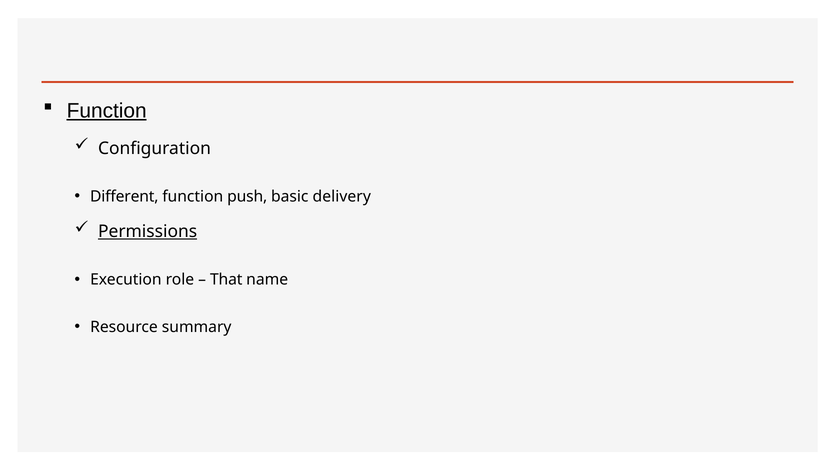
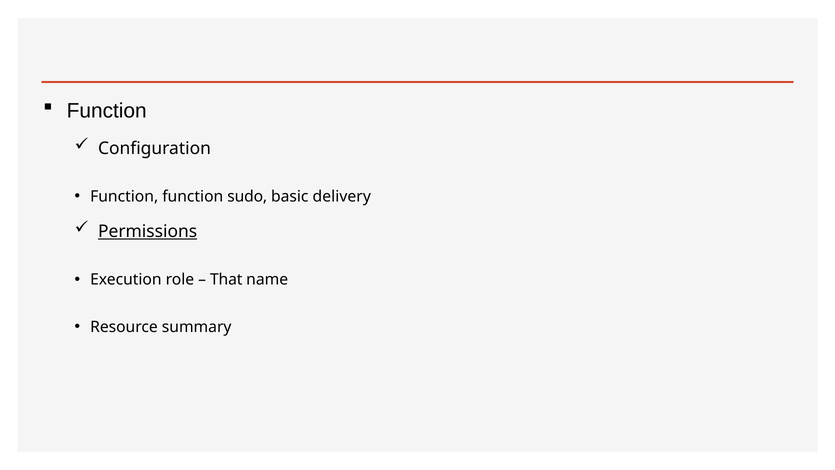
Function underline: present -> none (107, 111)
Different: Different -> Function (124, 196)
push: push -> sudo (247, 196)
